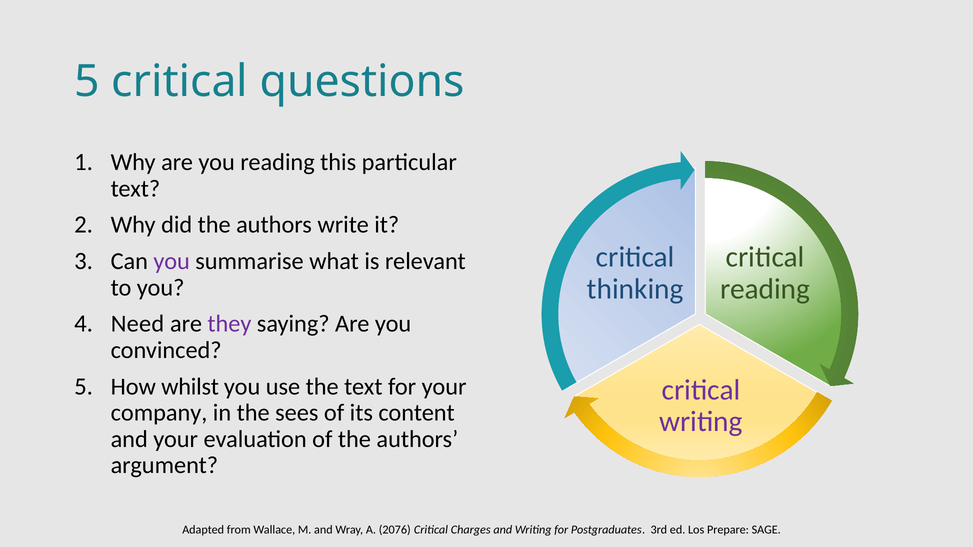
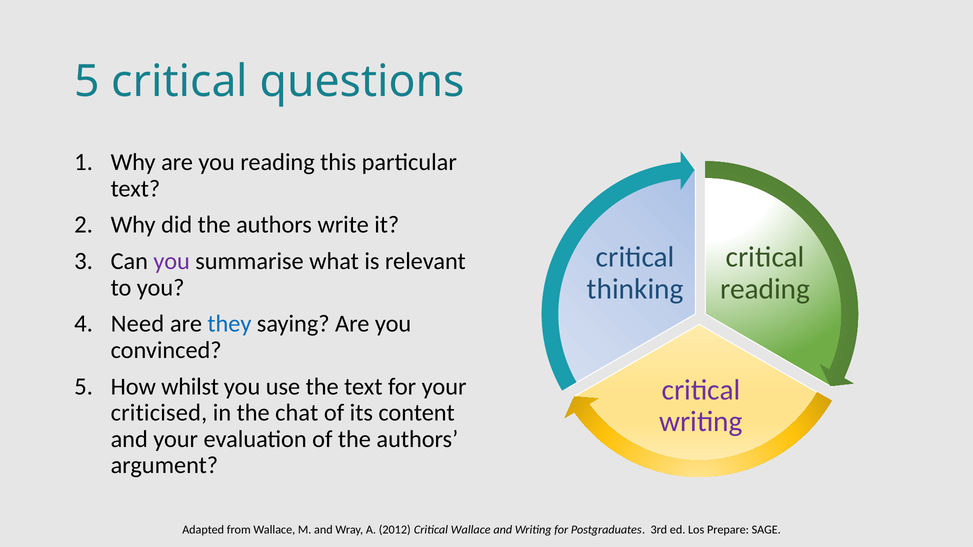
they colour: purple -> blue (229, 324)
company: company -> criticised (159, 413)
sees: sees -> chat (297, 413)
2076: 2076 -> 2012 (395, 530)
Critical Charges: Charges -> Wallace (471, 530)
